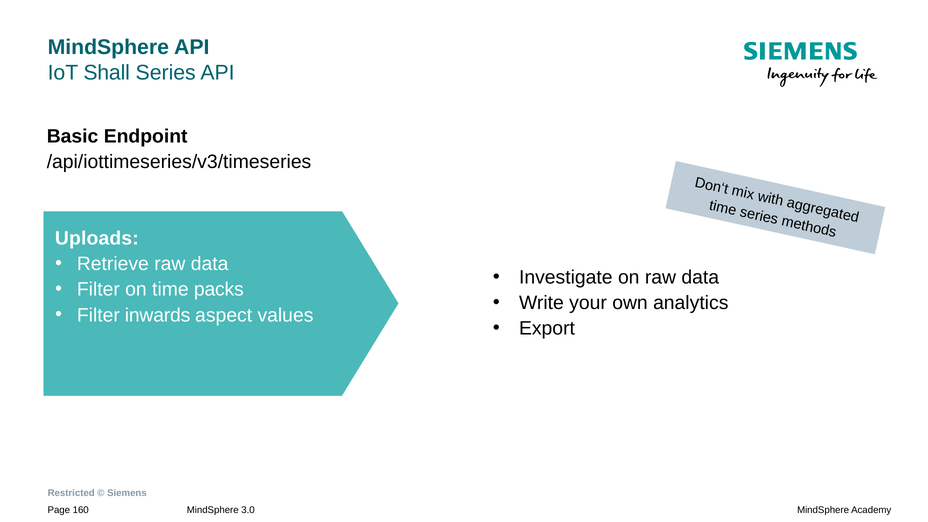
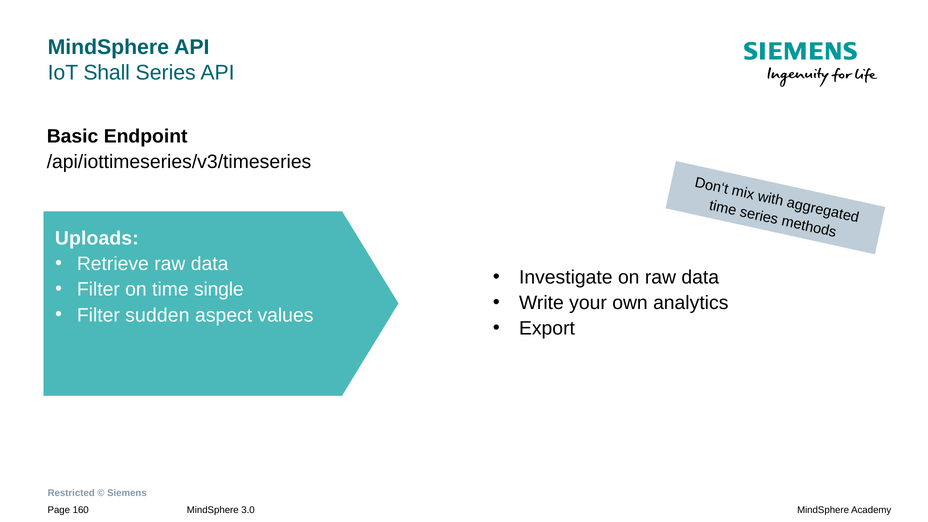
packs: packs -> single (219, 290)
inwards: inwards -> sudden (157, 315)
